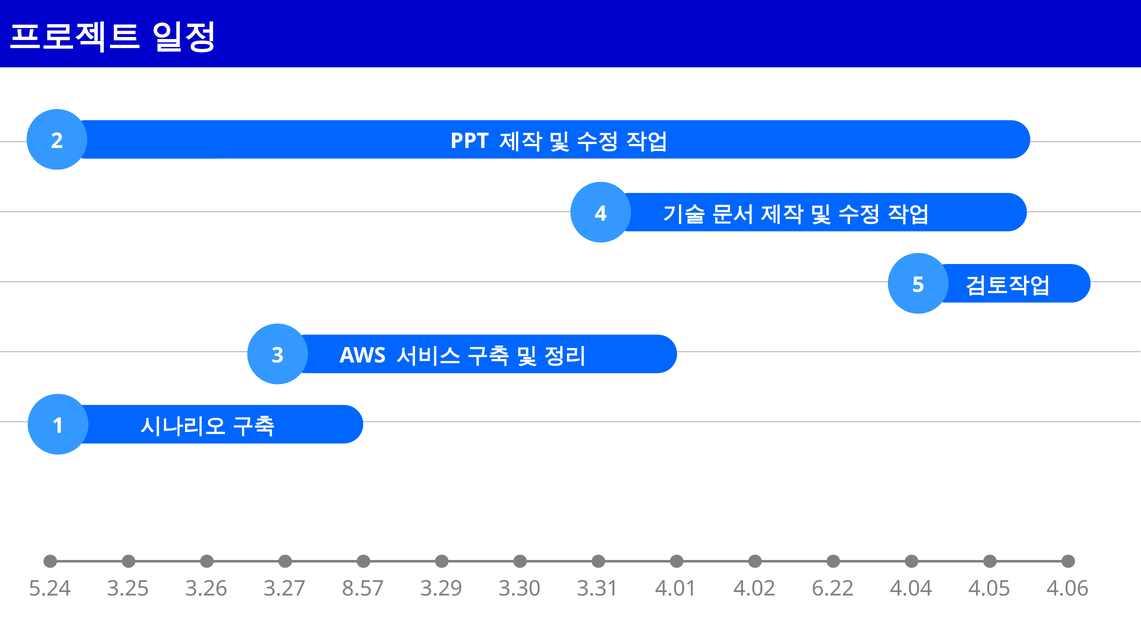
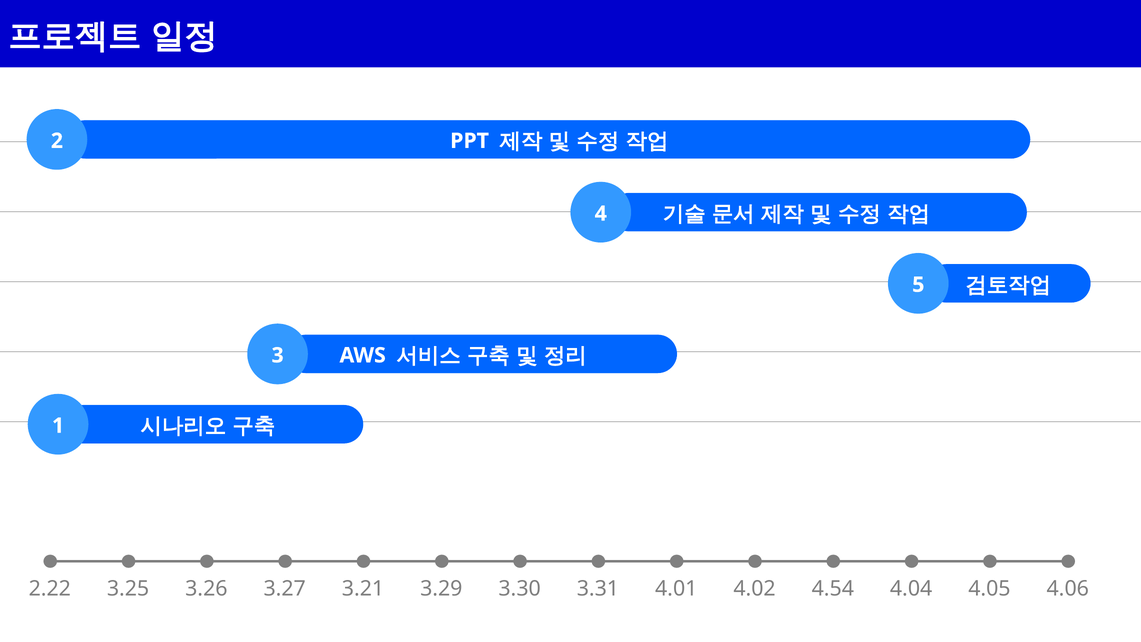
5.24: 5.24 -> 2.22 (50, 589)
8.57: 8.57 -> 3.21 (363, 589)
6.22: 6.22 -> 4.54 (833, 589)
